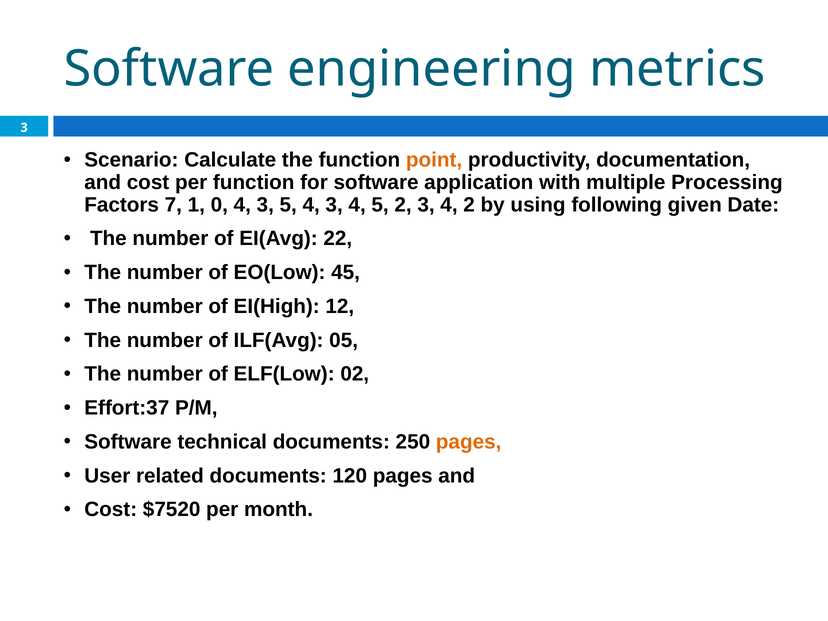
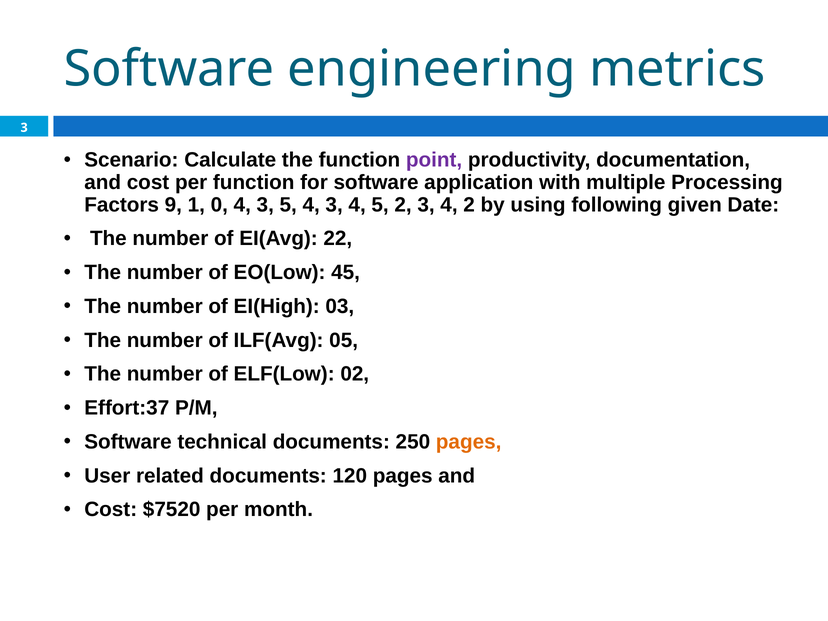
point colour: orange -> purple (434, 160)
7: 7 -> 9 (173, 205)
12: 12 -> 03 (340, 306)
